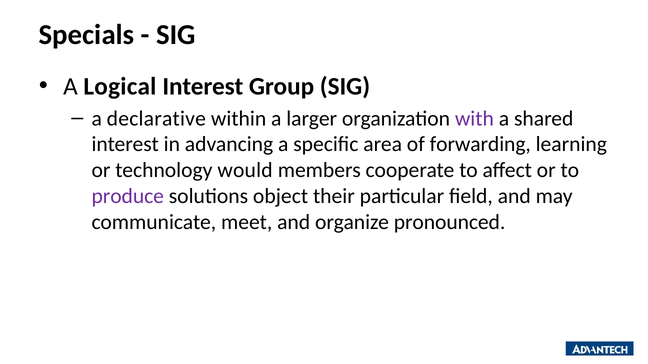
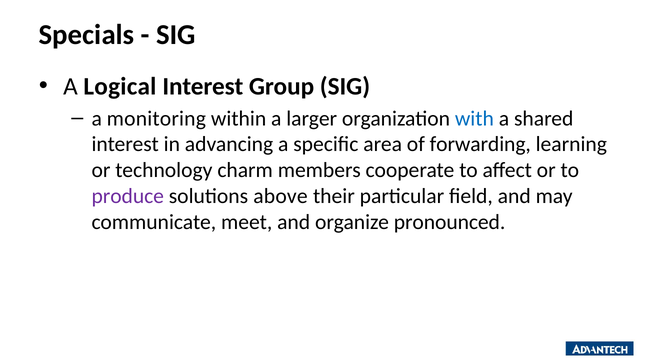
declarative: declarative -> monitoring (156, 119)
with colour: purple -> blue (474, 119)
would: would -> charm (245, 170)
object: object -> above (280, 196)
